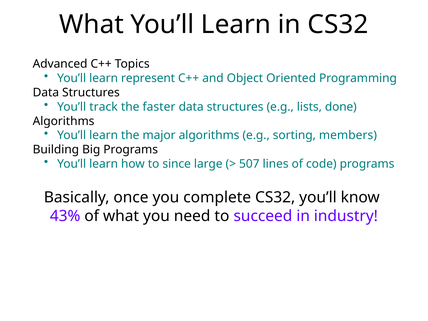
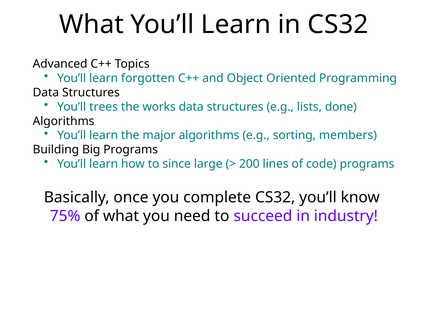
represent: represent -> forgotten (148, 78)
track: track -> trees (104, 107)
faster: faster -> works (159, 107)
507: 507 -> 200 (249, 164)
43%: 43% -> 75% (65, 216)
